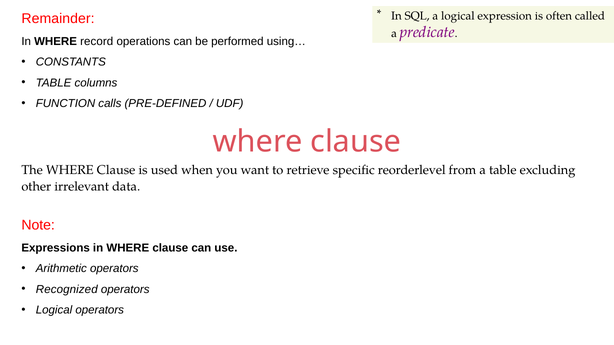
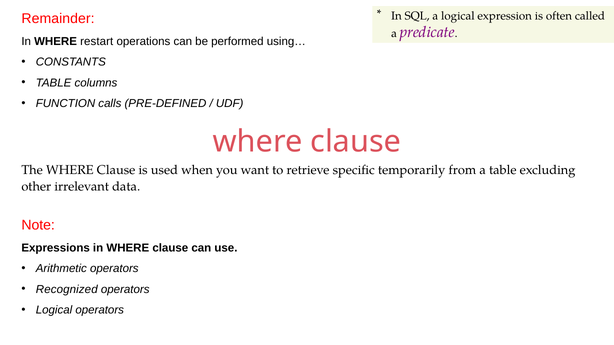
record: record -> restart (97, 41)
reorderlevel: reorderlevel -> temporarily (412, 170)
